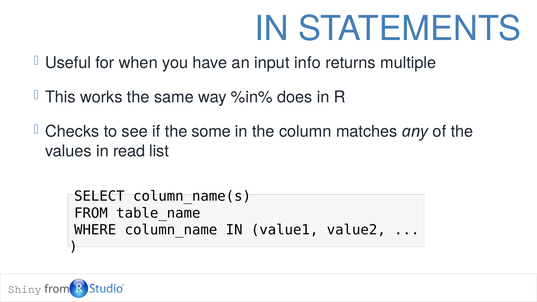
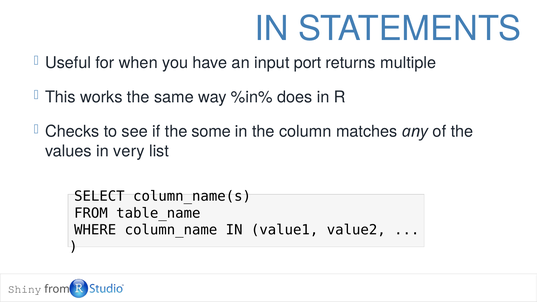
info: info -> port (308, 63)
read: read -> very (129, 151)
